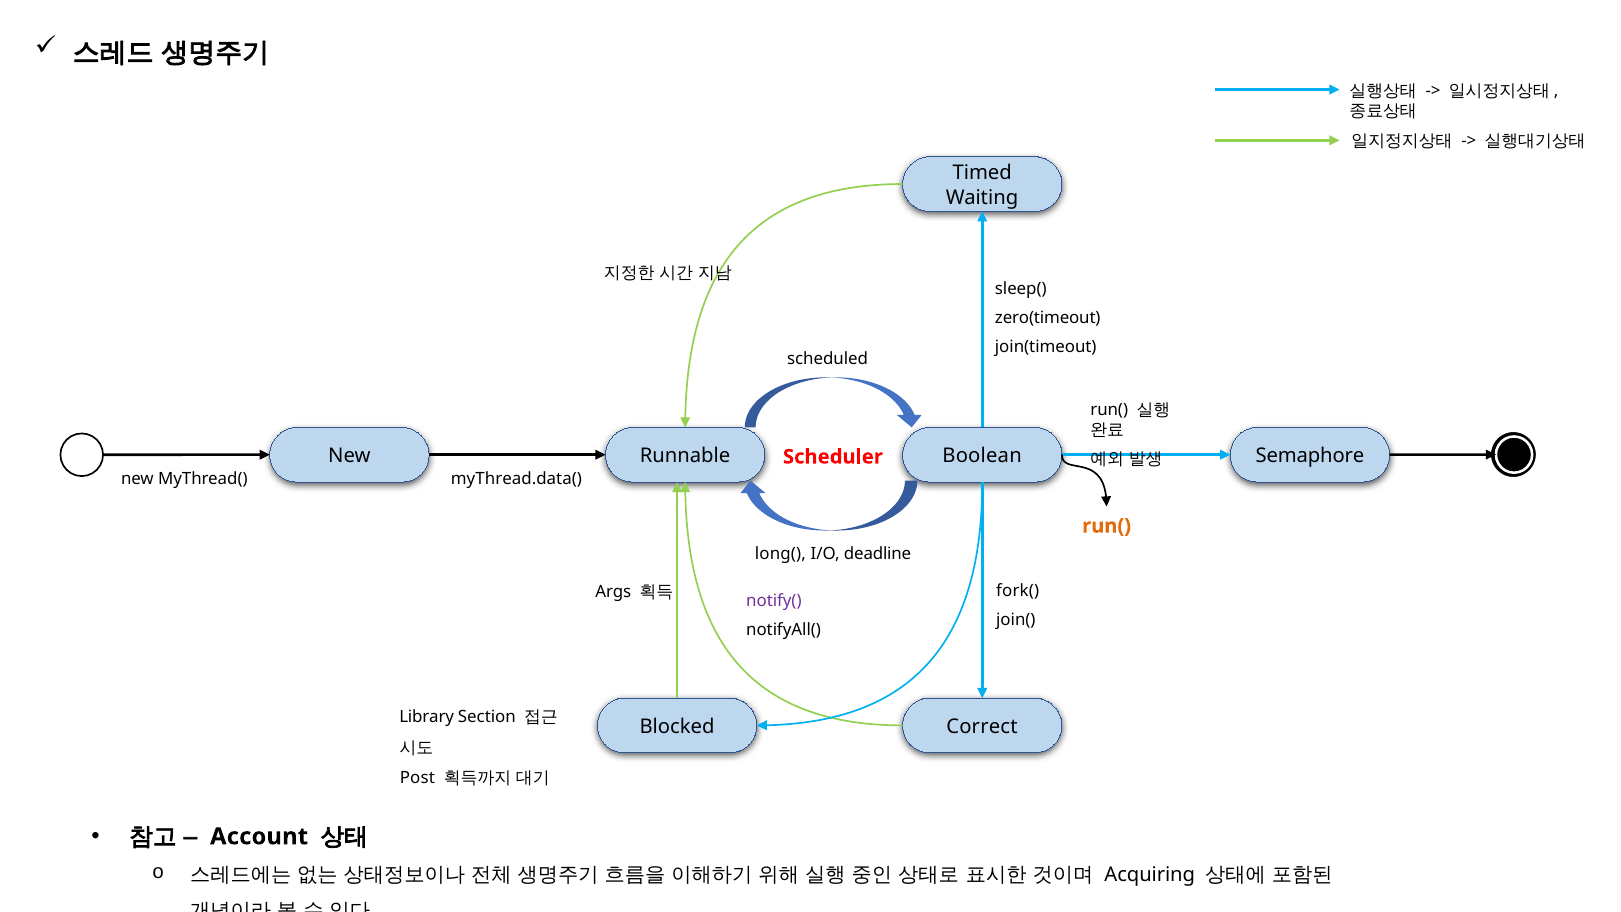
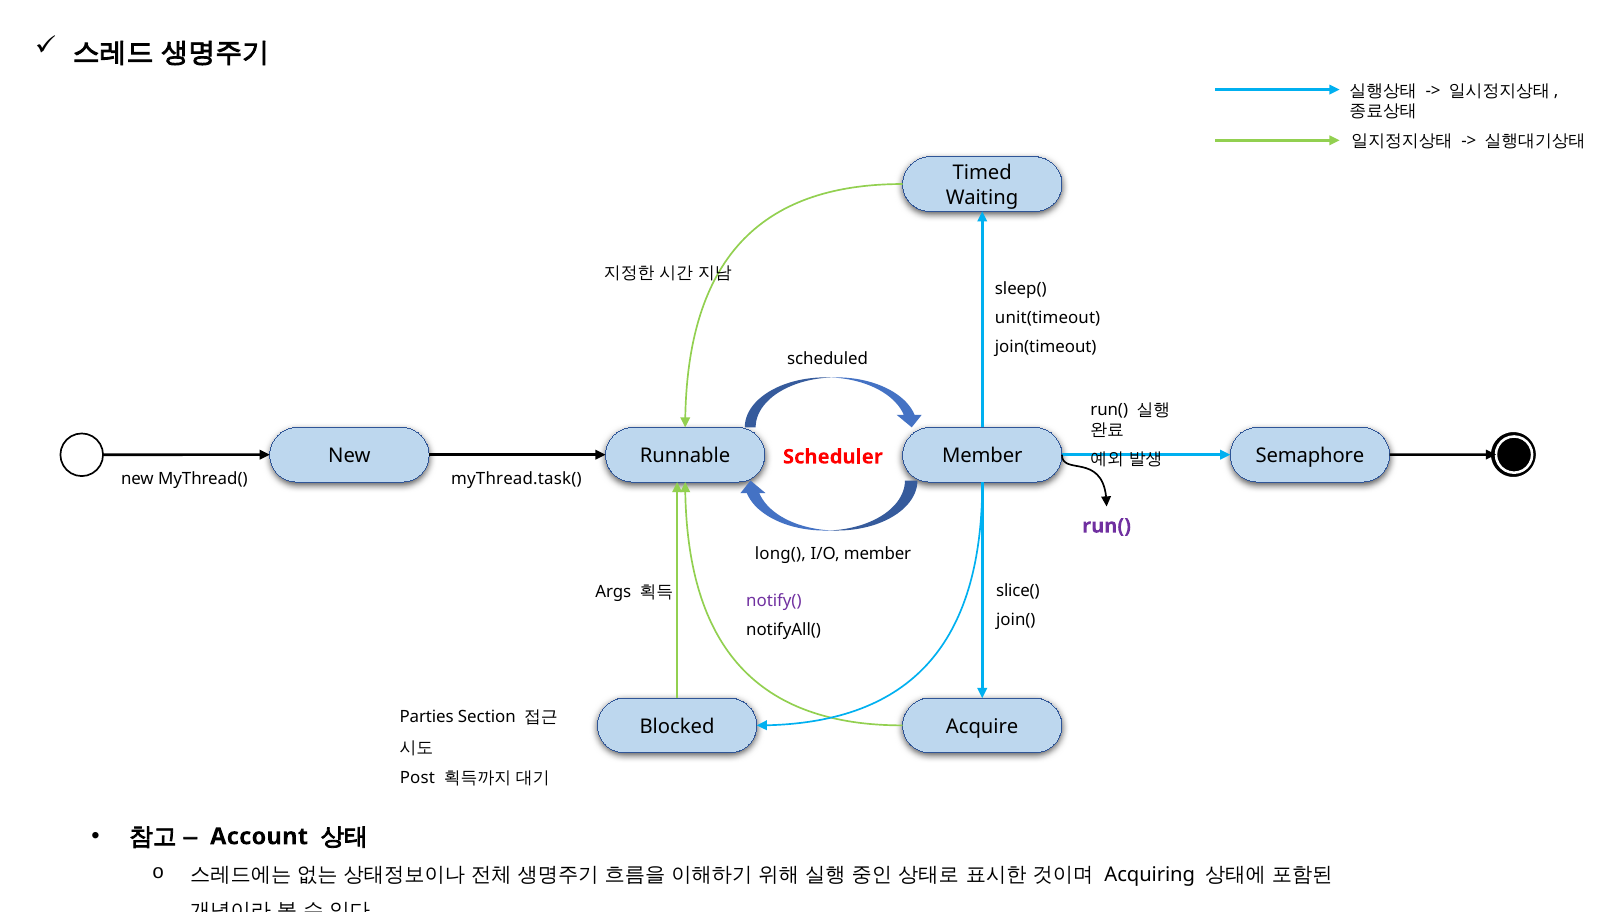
zero(timeout: zero(timeout -> unit(timeout (1048, 318)
Runnable Boolean: Boolean -> Member (982, 456)
myThread.data(: myThread.data( -> myThread.task( (516, 479)
run( colour: orange -> purple (1107, 526)
I/O deadline: deadline -> member (878, 554)
fork(: fork( -> slice( (1018, 591)
Library: Library -> Parties (427, 717)
Correct: Correct -> Acquire (982, 727)
